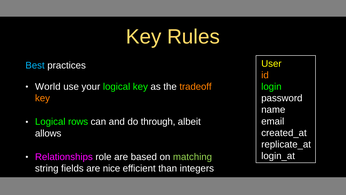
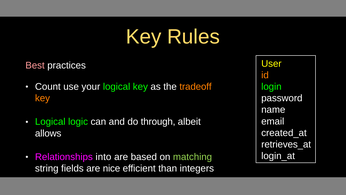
Best colour: light blue -> pink (35, 65)
World: World -> Count (48, 86)
rows: rows -> logic (78, 122)
replicate_at: replicate_at -> retrieves_at (286, 144)
role: role -> into (103, 157)
